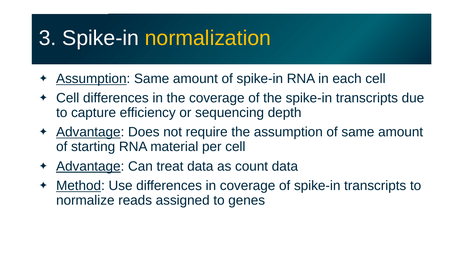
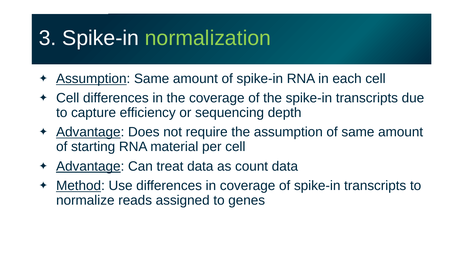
normalization colour: yellow -> light green (208, 38)
